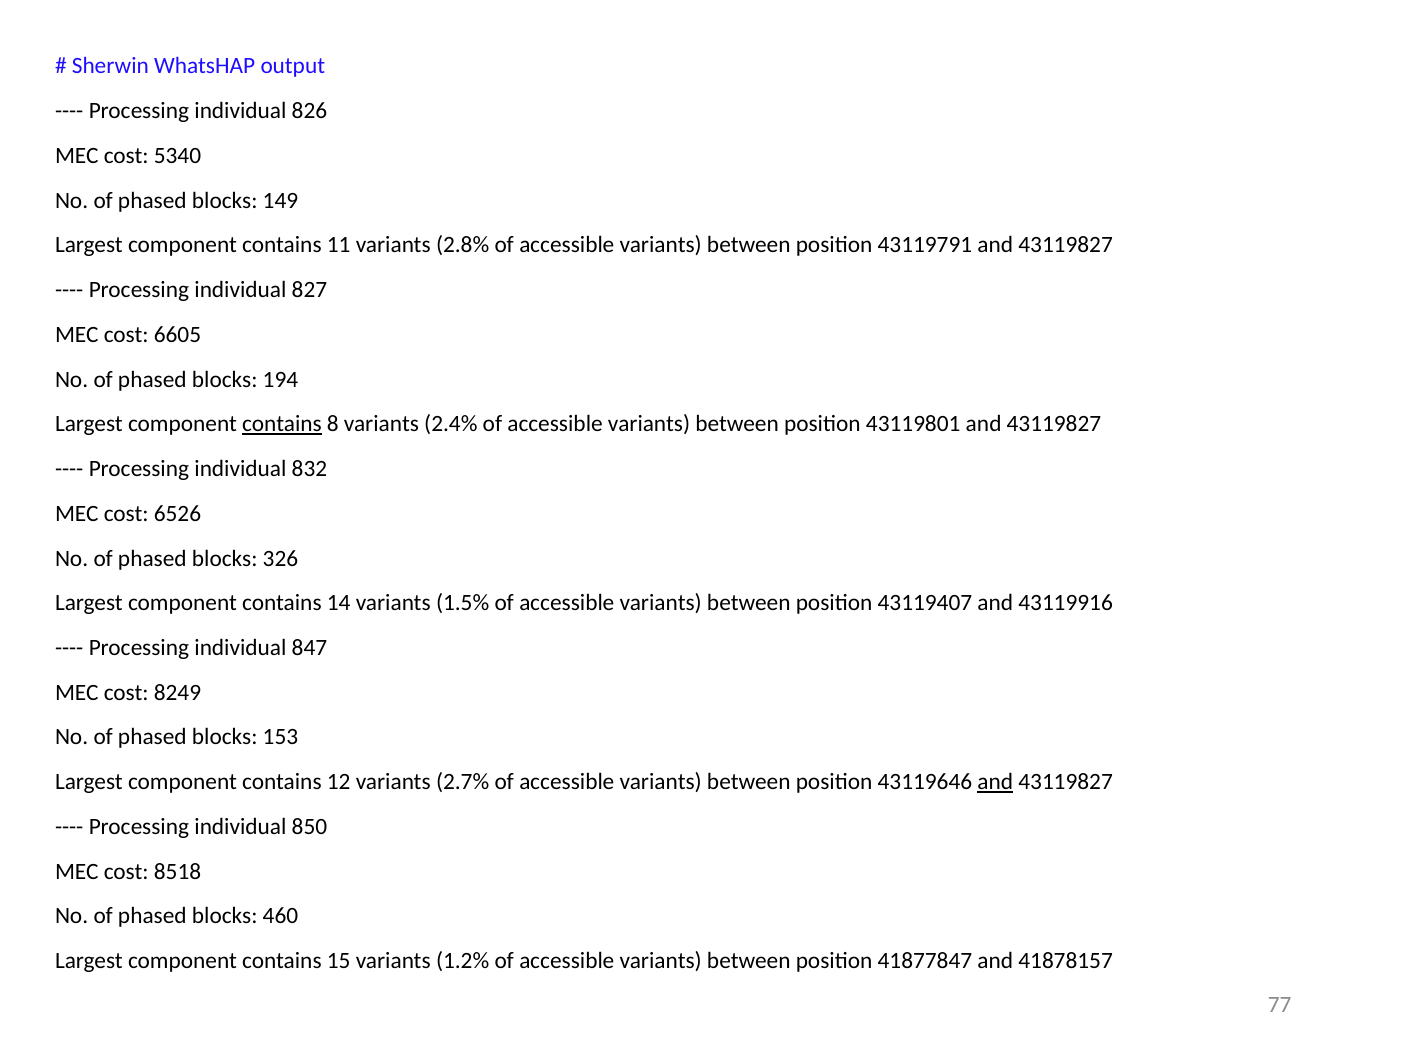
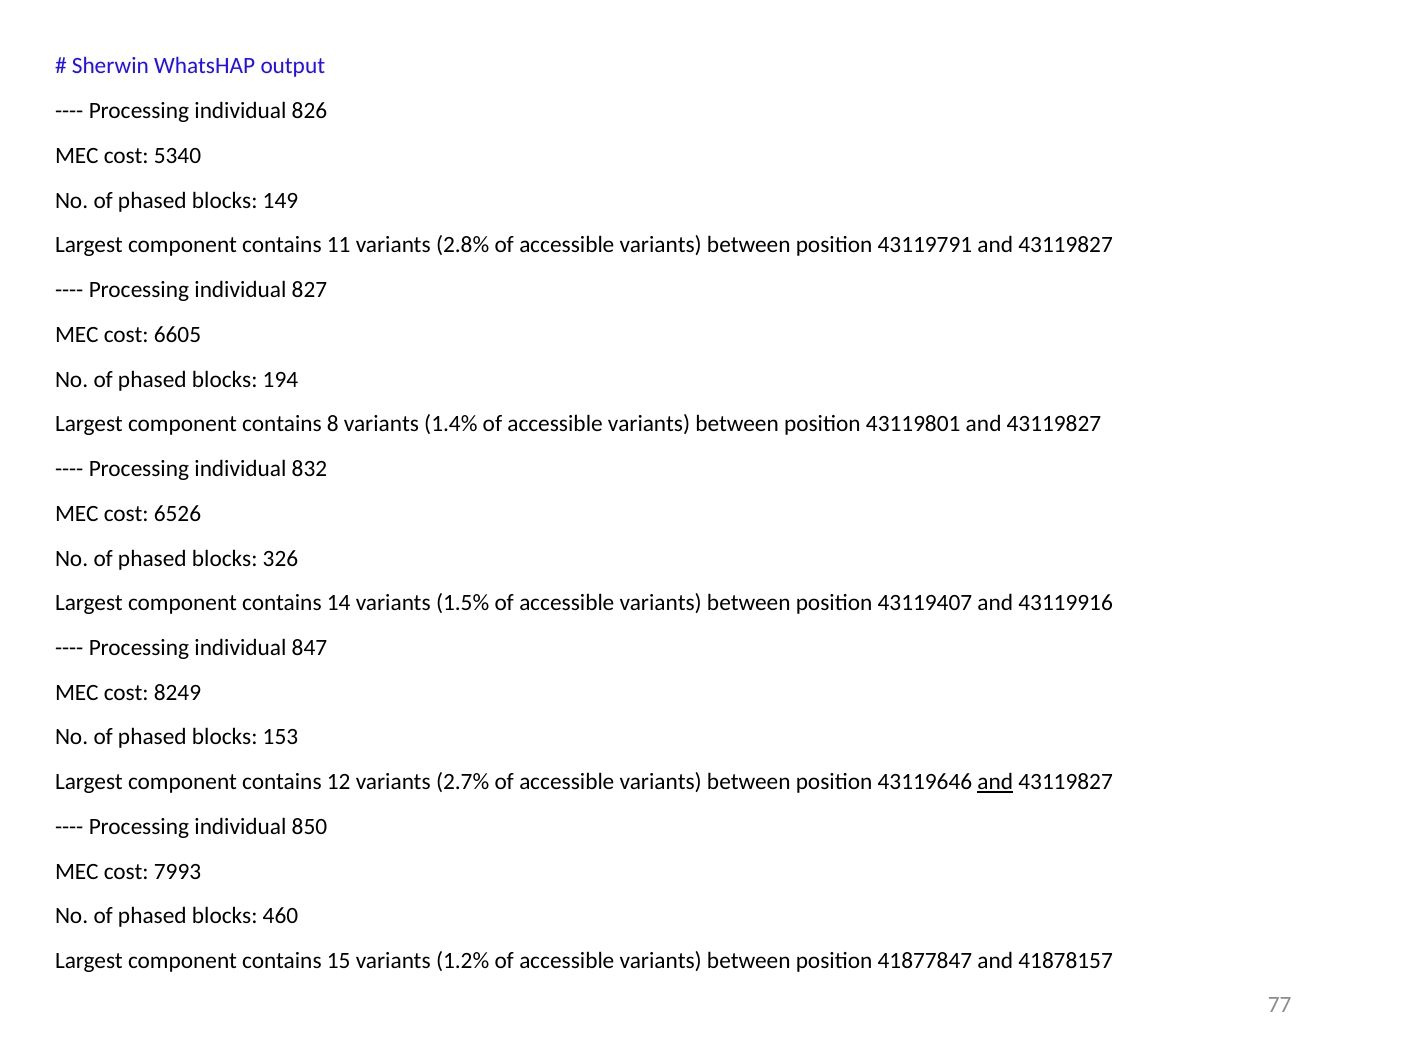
contains underline: present -> none (282, 424)
2.4%: 2.4% -> 1.4% (451, 424)
8518: 8518 -> 7993 (178, 871)
